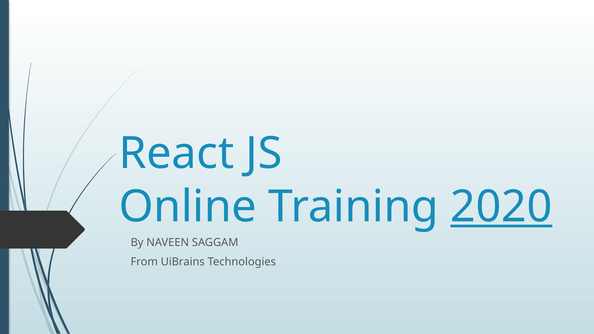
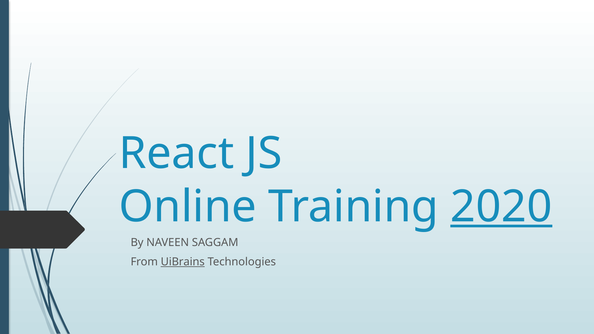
UiBrains underline: none -> present (183, 262)
